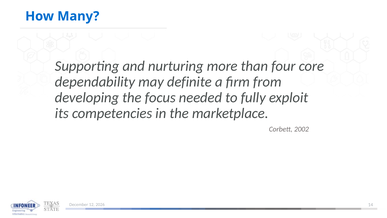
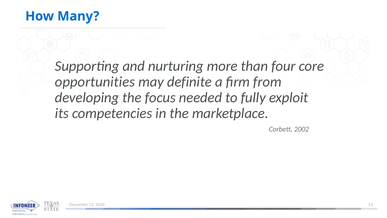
dependability: dependability -> opportunities (95, 82)
